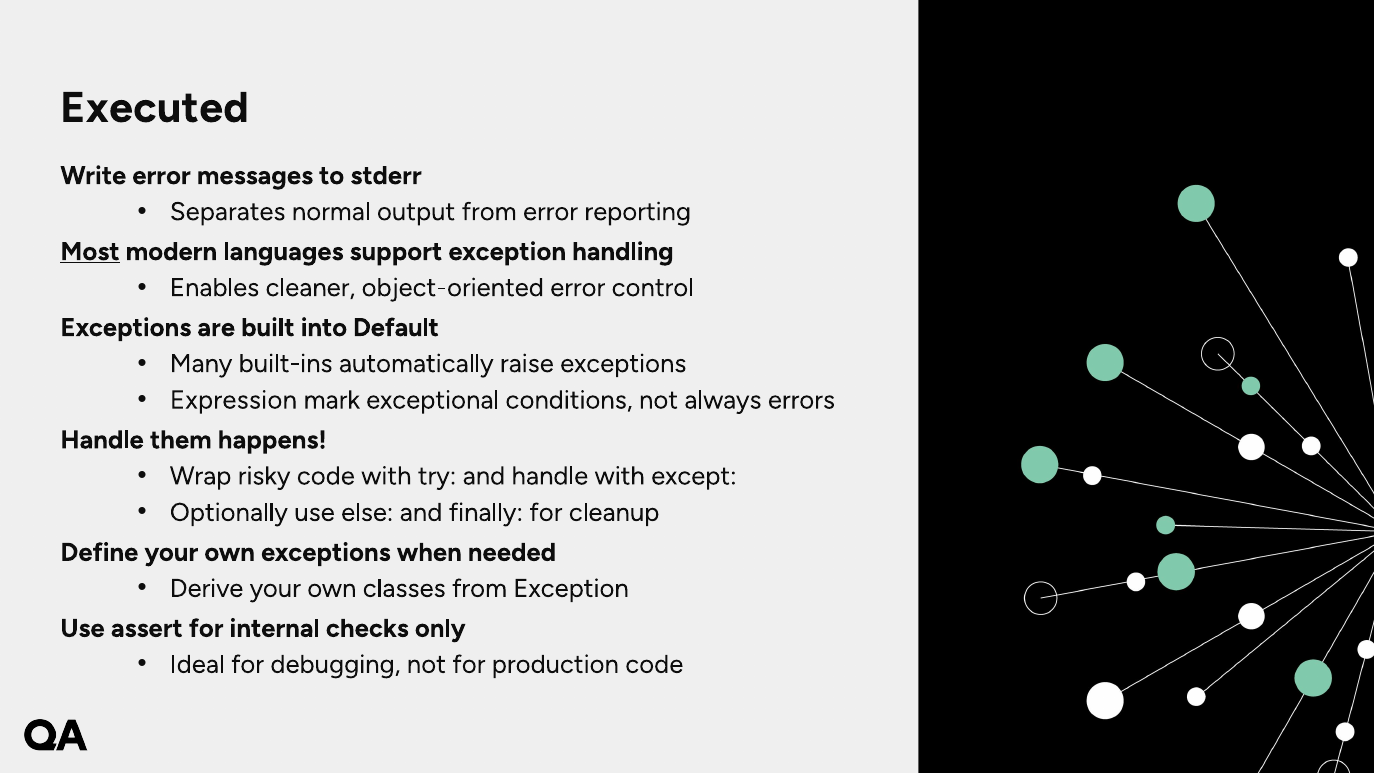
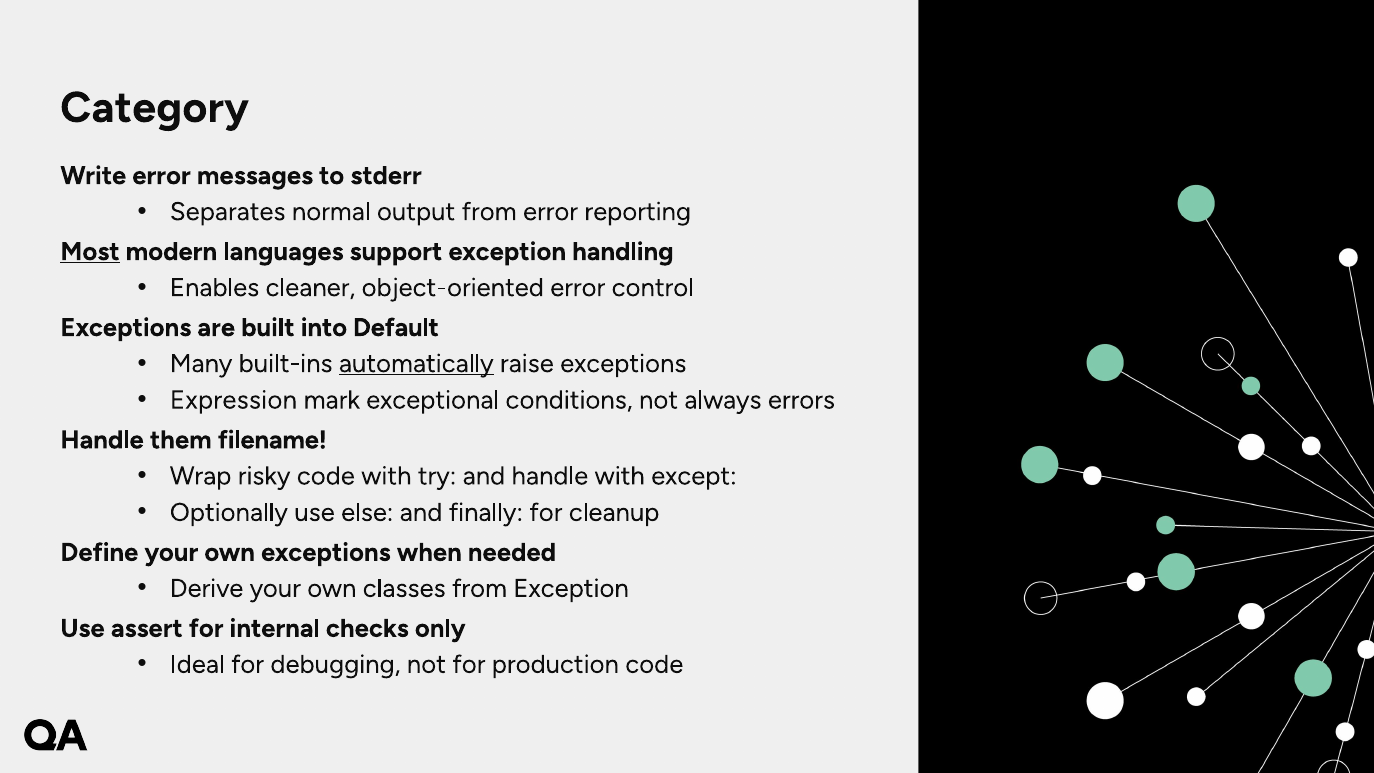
Executed: Executed -> Category (155, 108)
automatically underline: none -> present (416, 364)
happens: happens -> filename (272, 440)
